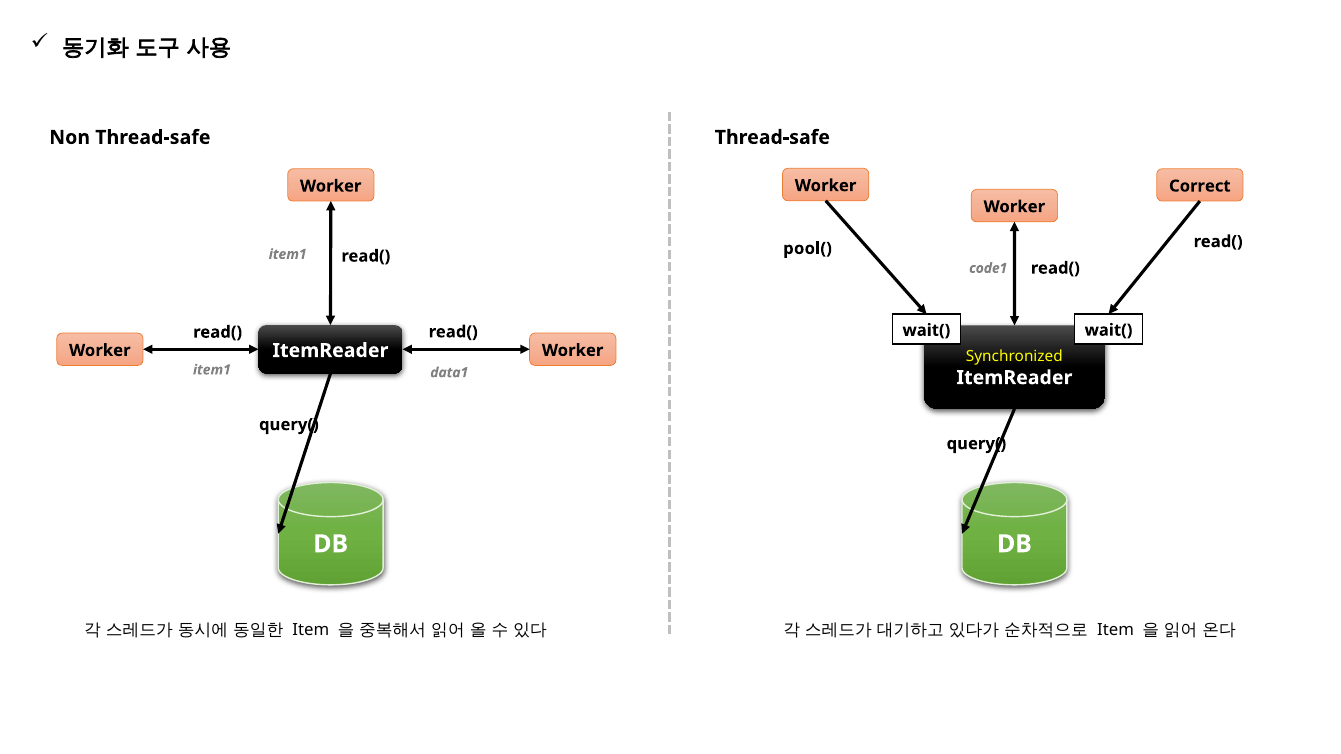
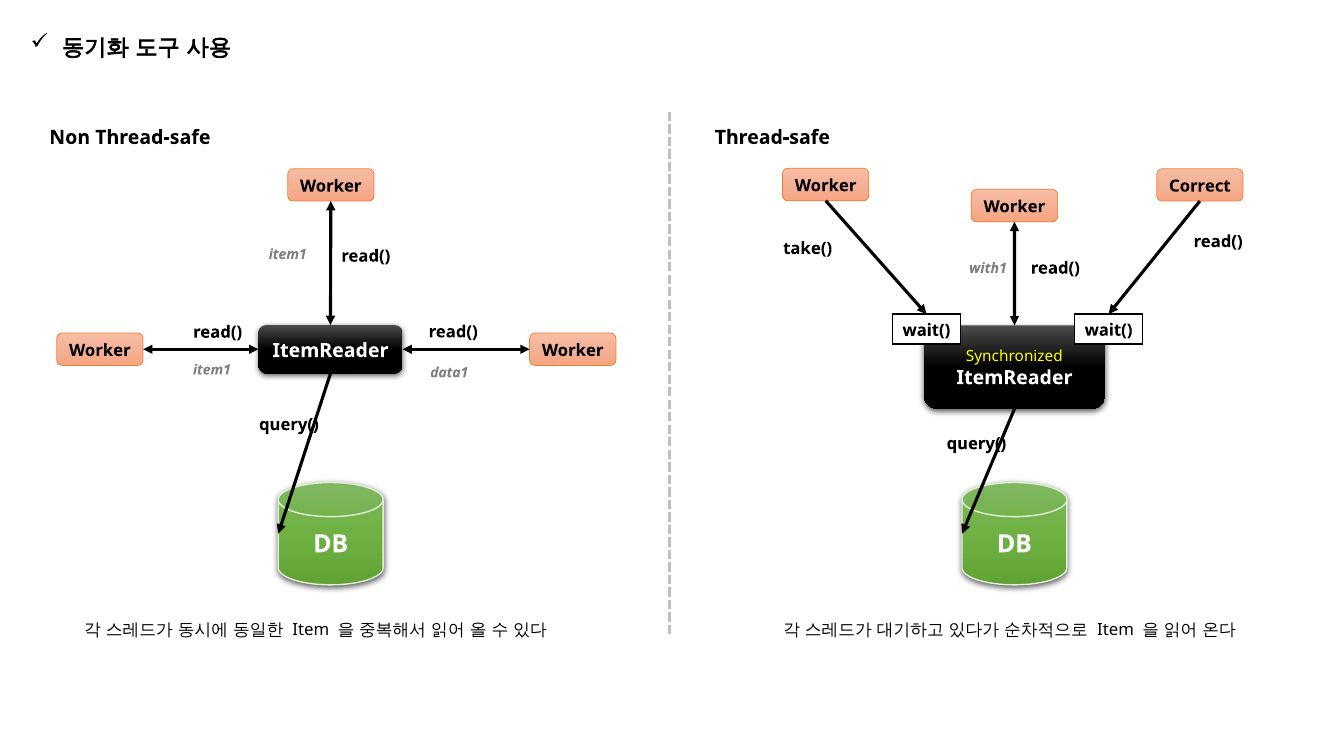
pool(: pool( -> take( (808, 249)
code1: code1 -> with1 (988, 268)
